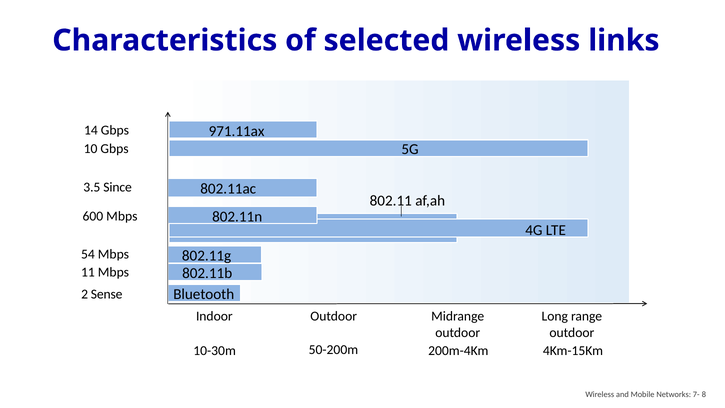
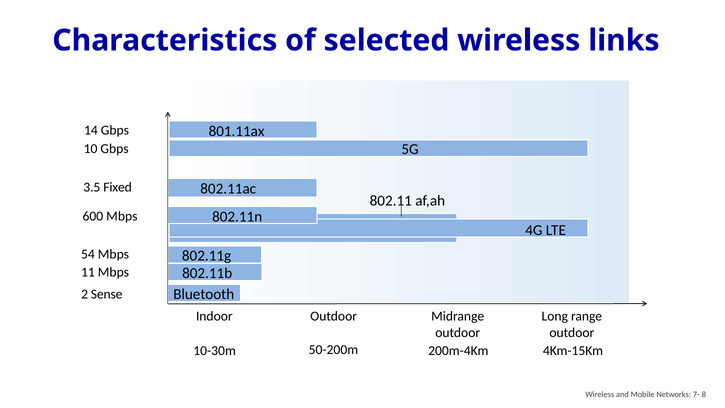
971.11ax: 971.11ax -> 801.11ax (237, 131)
Since: Since -> Fixed (118, 187)
